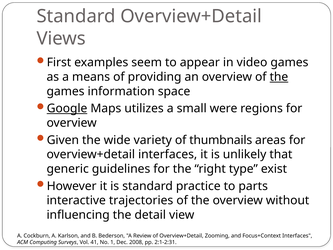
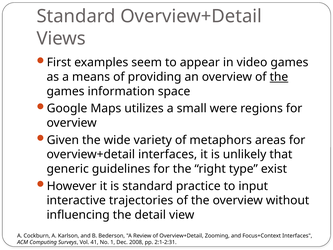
Google underline: present -> none (67, 108)
thumbnails: thumbnails -> metaphors (221, 140)
parts: parts -> input (253, 186)
